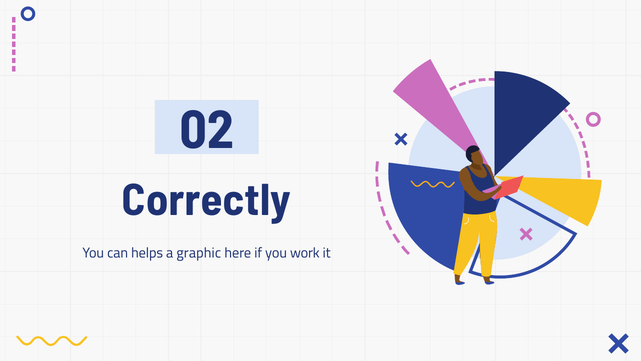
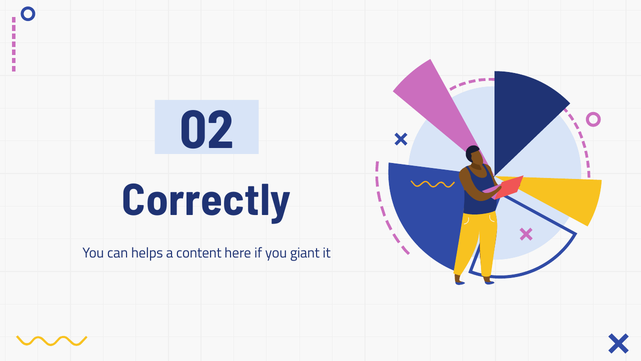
graphic: graphic -> content (199, 253)
work: work -> giant (305, 253)
